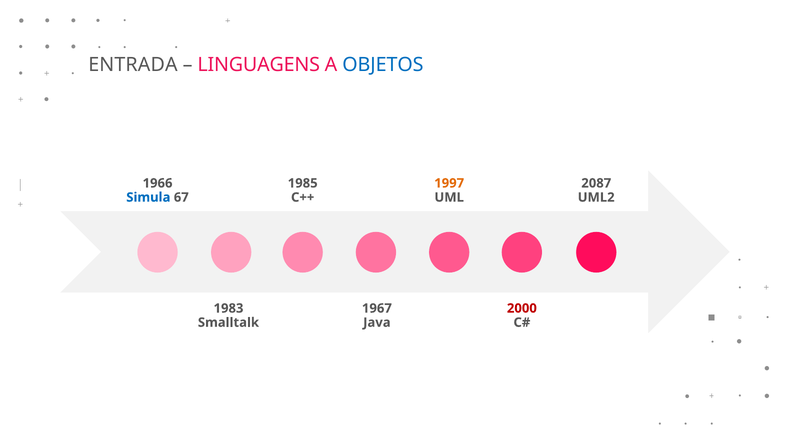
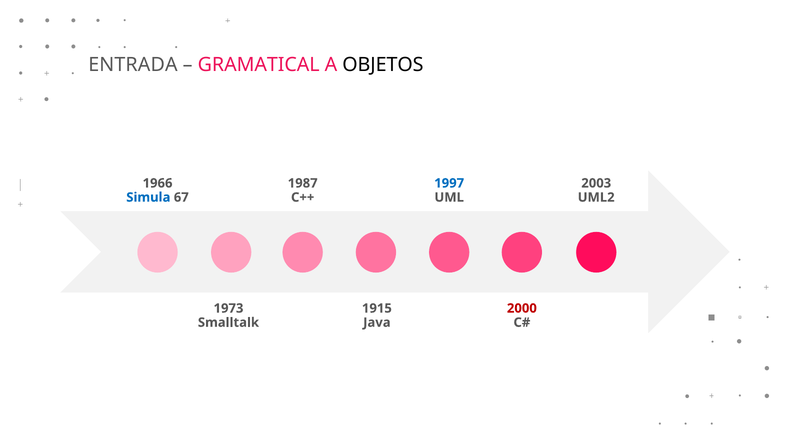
LINGUAGENS: LINGUAGENS -> GRAMATICAL (259, 65)
OBJETOS colour: blue -> black (383, 65)
1985: 1985 -> 1987 (303, 183)
1997 colour: orange -> blue (449, 183)
2087: 2087 -> 2003 (596, 183)
1983: 1983 -> 1973 (229, 308)
1967: 1967 -> 1915 (377, 308)
